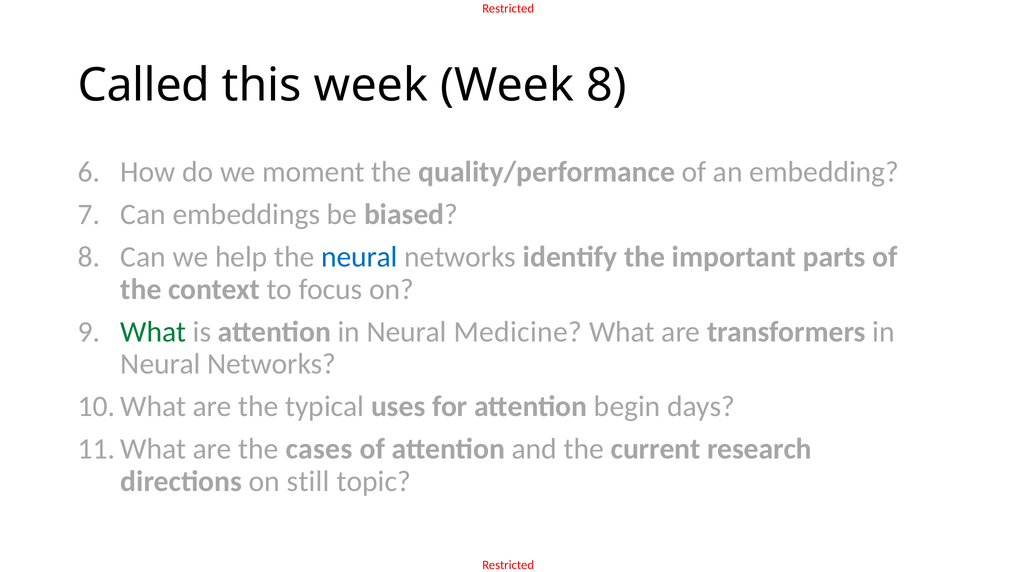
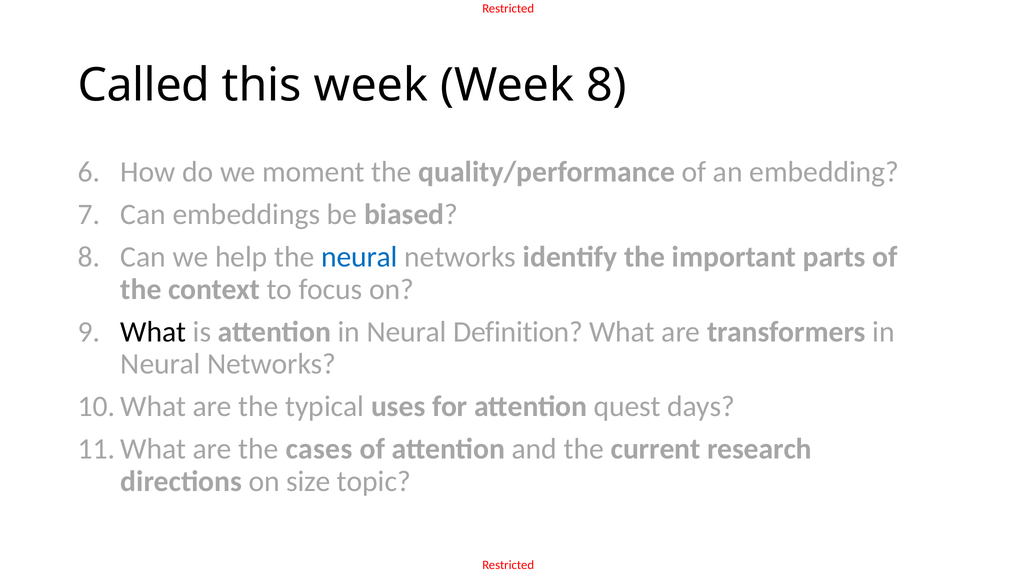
What colour: green -> black (153, 332)
Medicine: Medicine -> Definition (518, 332)
begin: begin -> quest (627, 407)
still: still -> size (308, 481)
